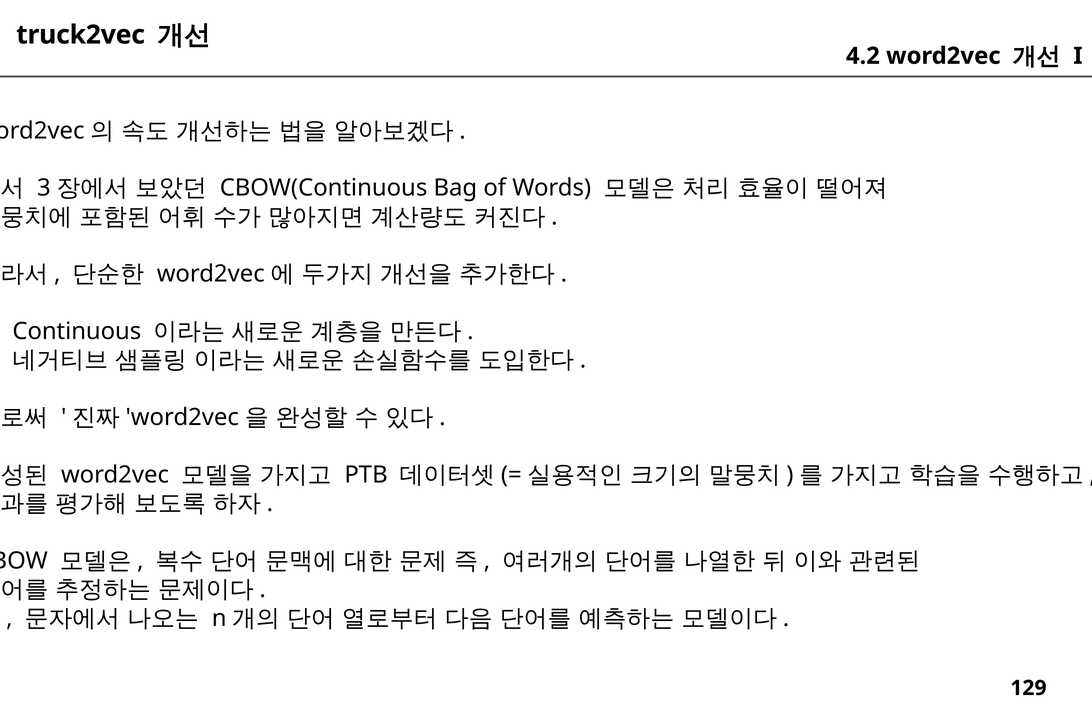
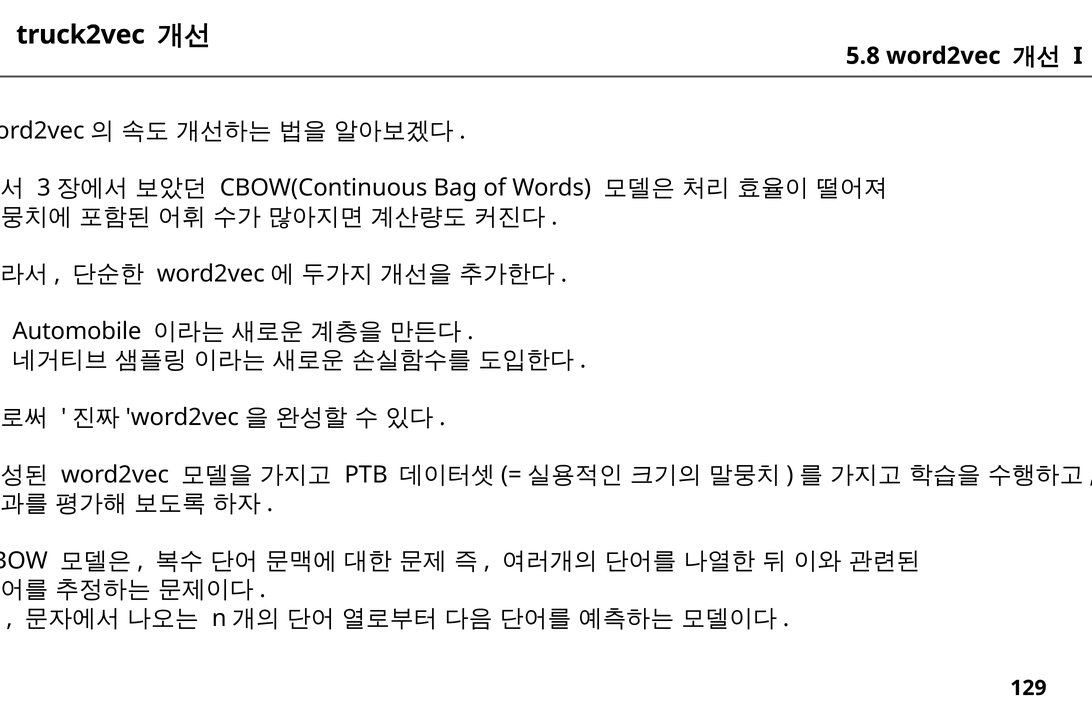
4.2: 4.2 -> 5.8 (863, 56)
Continuous: Continuous -> Automobile (77, 331)
